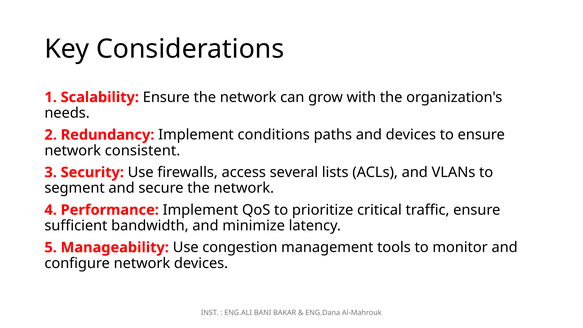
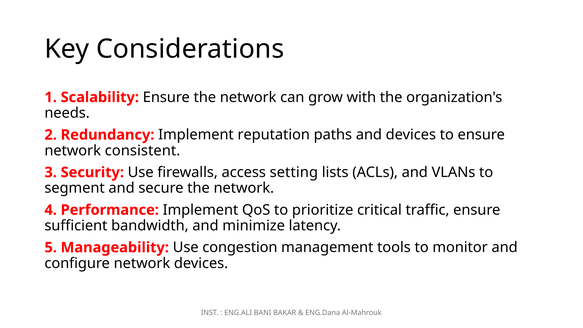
conditions: conditions -> reputation (274, 135)
several: several -> setting (294, 172)
